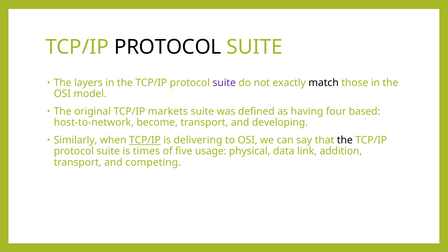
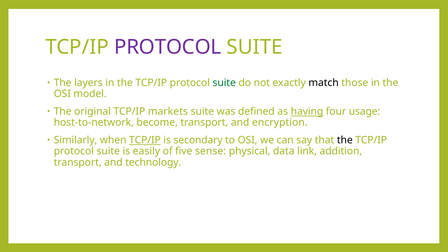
PROTOCOL colour: black -> purple (168, 47)
suite colour: purple -> green (224, 83)
having underline: none -> present (307, 111)
based: based -> usage (365, 111)
developing: developing -> encryption (280, 123)
delivering: delivering -> secondary (198, 140)
times: times -> easily (146, 151)
usage: usage -> sense (211, 151)
competing: competing -> technology (153, 162)
